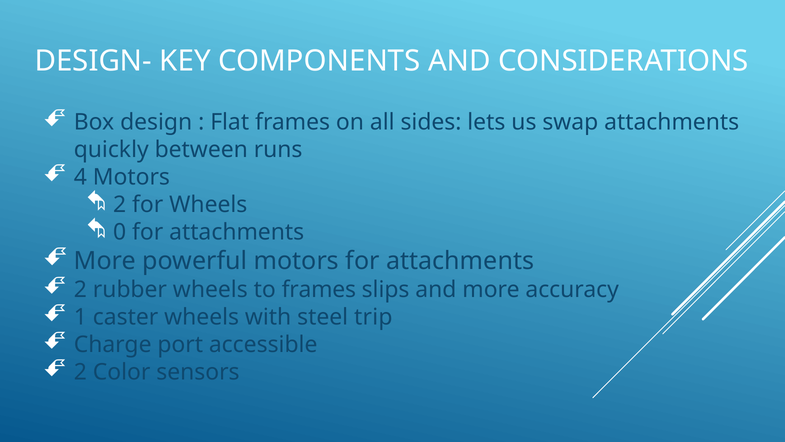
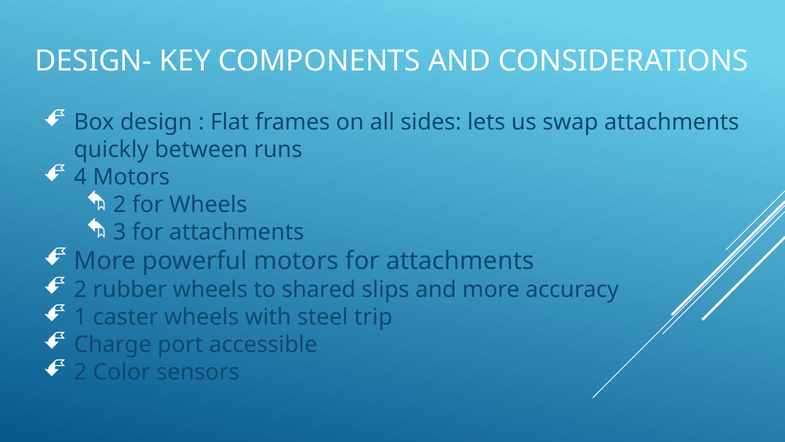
0: 0 -> 3 (120, 232)
to frames: frames -> shared (319, 290)
